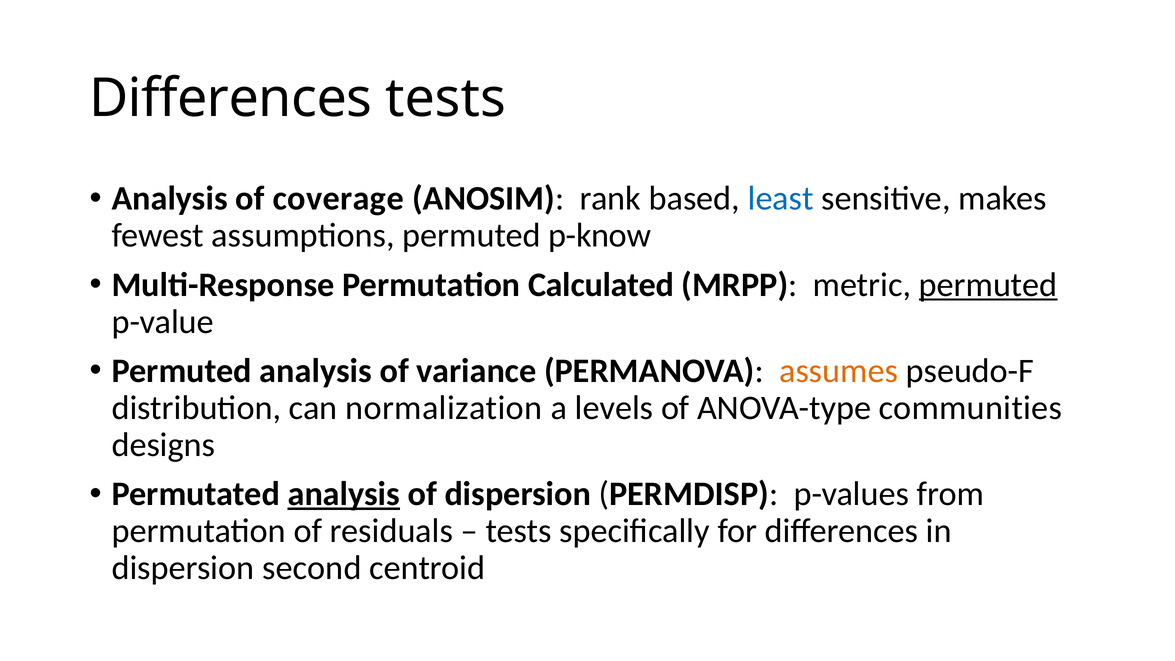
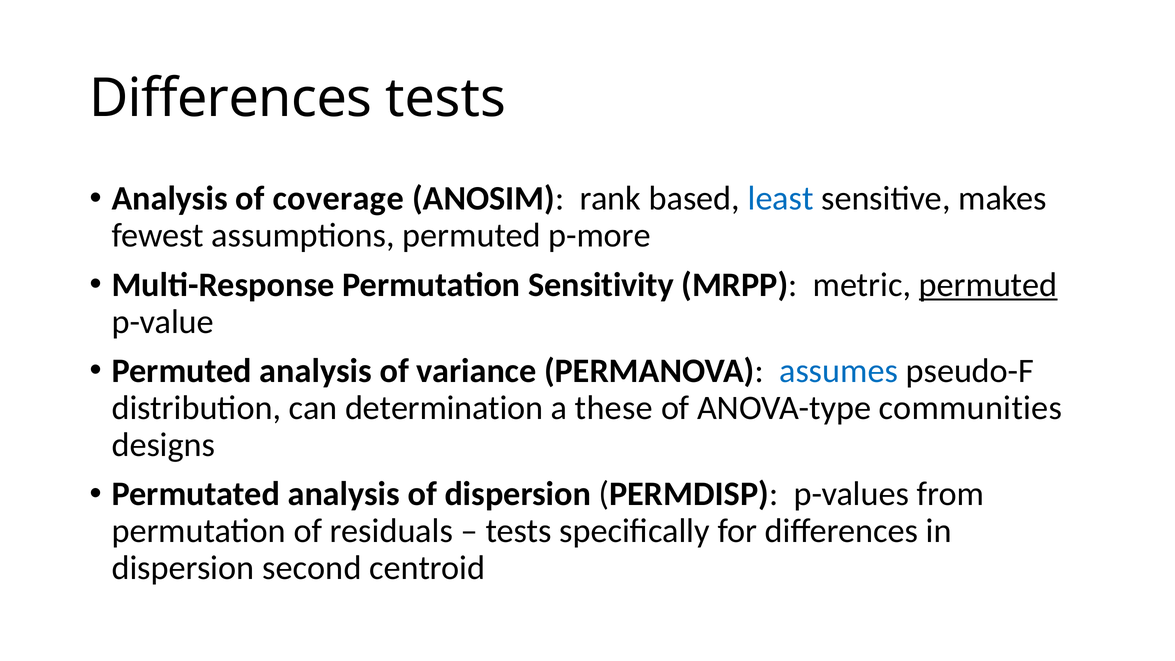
p-know: p-know -> p-more (600, 236)
Calculated: Calculated -> Sensitivity (601, 285)
assumes colour: orange -> blue (839, 371)
normalization: normalization -> determination (444, 408)
levels: levels -> these (614, 408)
analysis underline: present -> none (344, 494)
